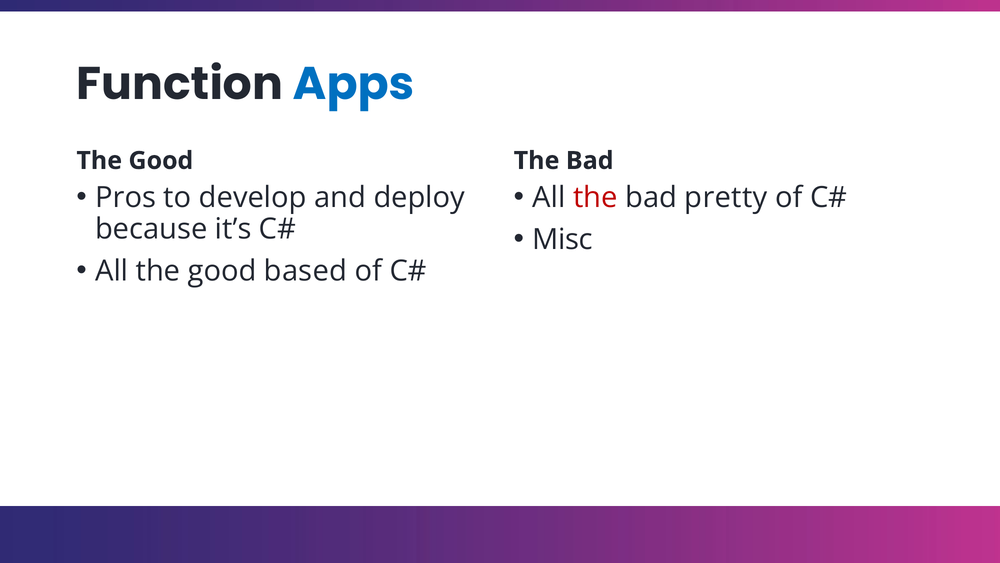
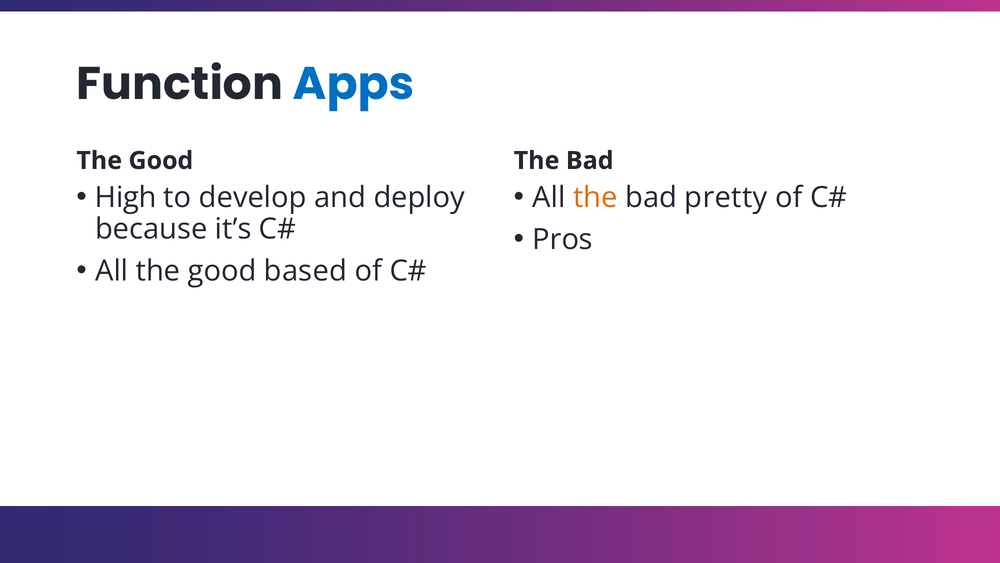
Pros: Pros -> High (126, 197)
the colour: red -> orange (595, 197)
Misc: Misc -> Pros (563, 239)
